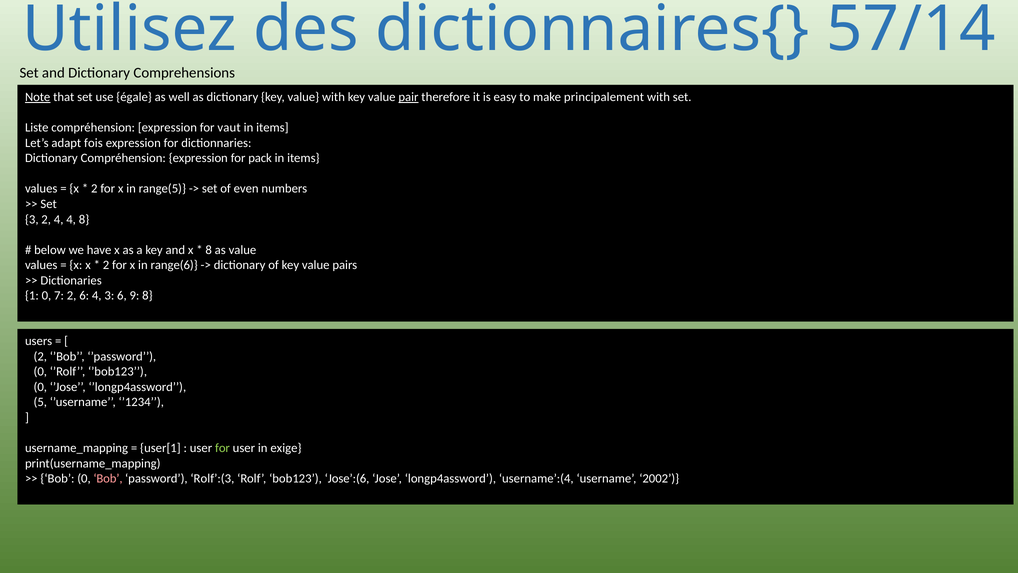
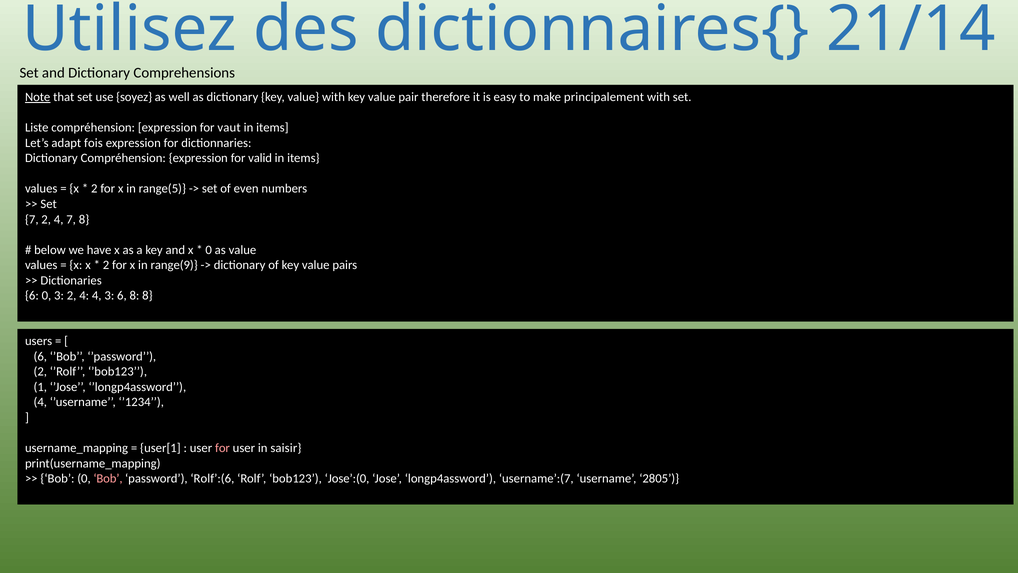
57/14: 57/14 -> 21/14 (911, 29)
égale: égale -> soyez (134, 97)
pair underline: present -> none (408, 97)
pack: pack -> valid (260, 158)
3: 3 -> 7 (32, 219)
4 4: 4 -> 7 (71, 219)
8: 8 -> 0 (209, 250)
range(6: range(6 -> range(9 (174, 265)
1: 1 -> 6 (32, 296)
0 7: 7 -> 3 (59, 296)
6: 6 -> 4 (84, 296)
6 9: 9 -> 8 (134, 296)
2: 2 -> 6 (40, 356)
0: 0 -> 2 (40, 371)
0: 0 -> 1 (40, 387)
5: 5 -> 4 (40, 402)
for colour: light green -> pink (223, 448)
exige: exige -> saisir (286, 448)
Rolf’:(3: Rolf’:(3 -> Rolf’:(6 (212, 478)
Jose’:(6: Jose’:(6 -> Jose’:(0 (347, 478)
username’:(4: username’:(4 -> username’:(7 (536, 478)
2002: 2002 -> 2805 (659, 478)
